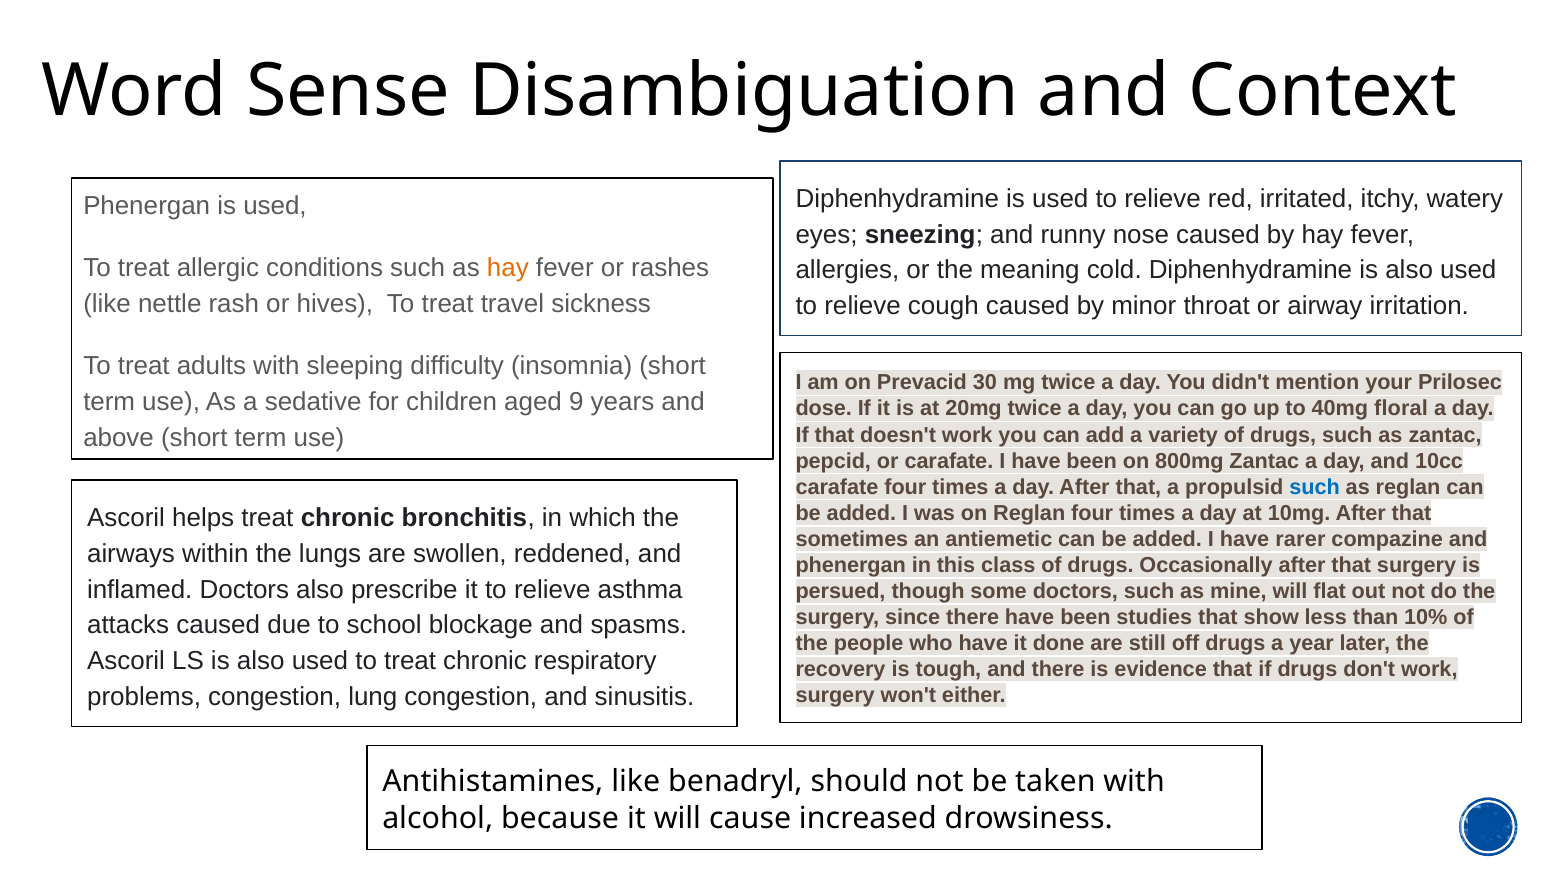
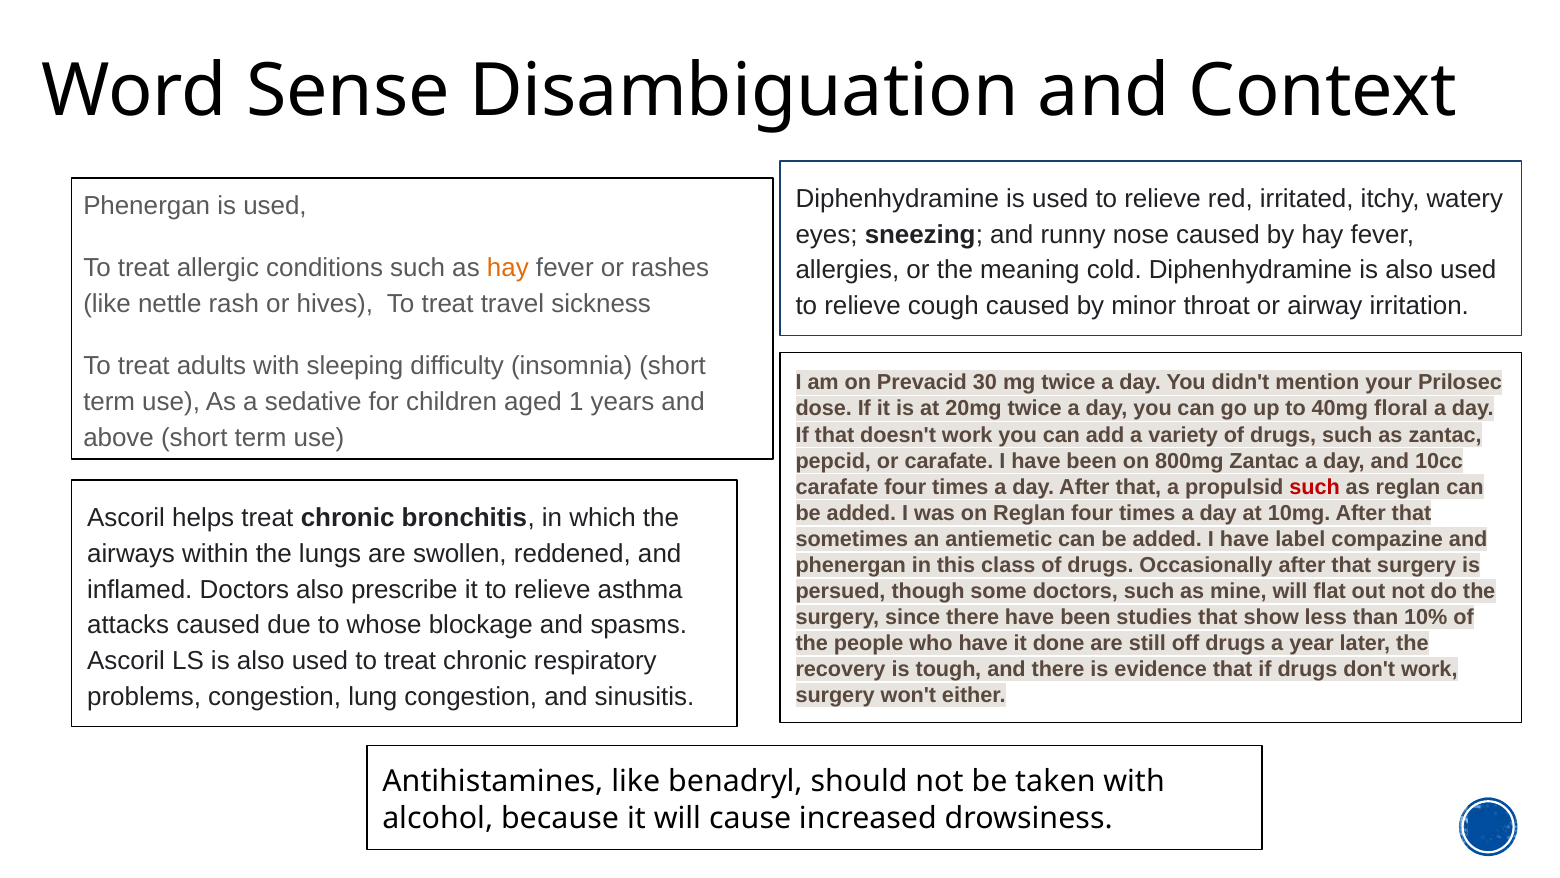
9: 9 -> 1 (576, 401)
such colour: blue -> red (1315, 487)
rarer: rarer -> label (1300, 539)
school: school -> whose (384, 625)
